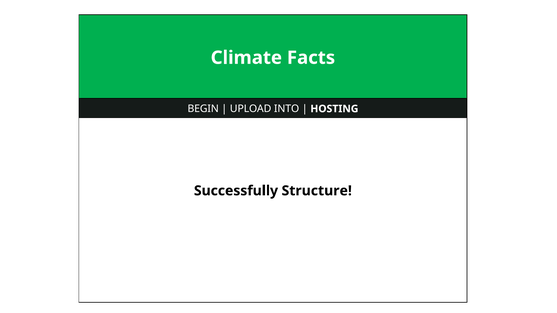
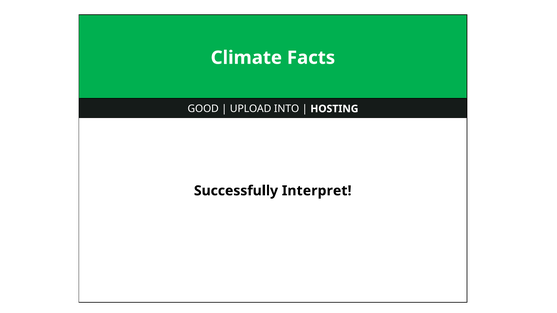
BEGIN: BEGIN -> GOOD (203, 109)
Structure: Structure -> Interpret (317, 191)
